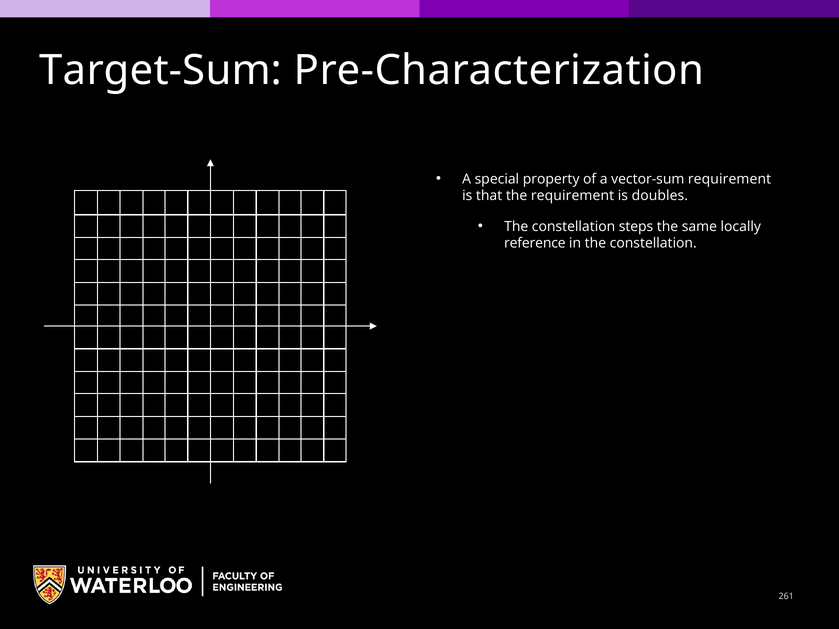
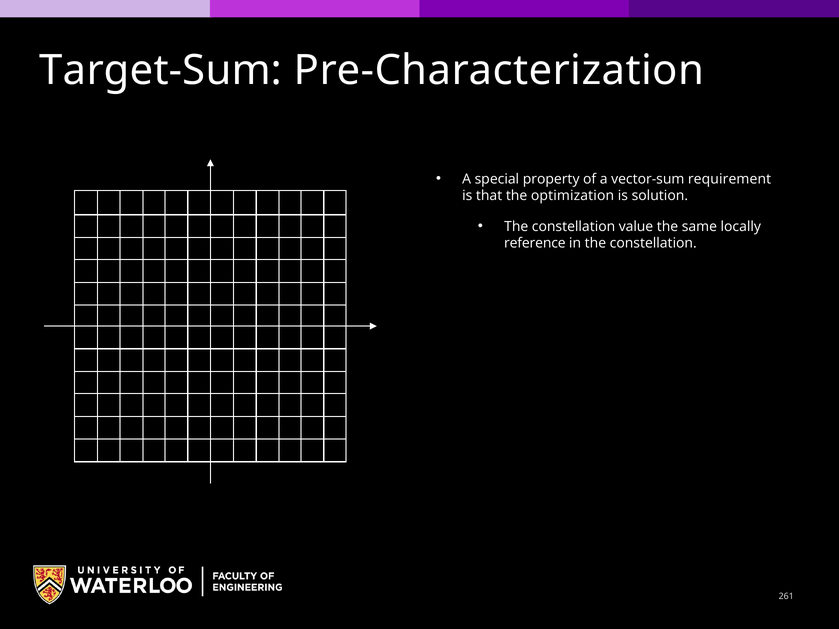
the requirement: requirement -> optimization (573, 196)
doubles: doubles -> solution (660, 196)
steps: steps -> value (636, 227)
